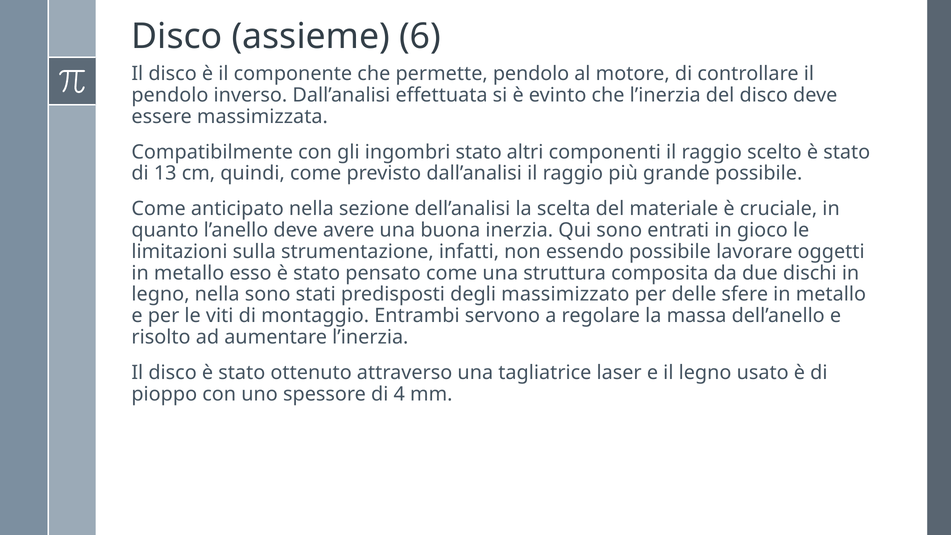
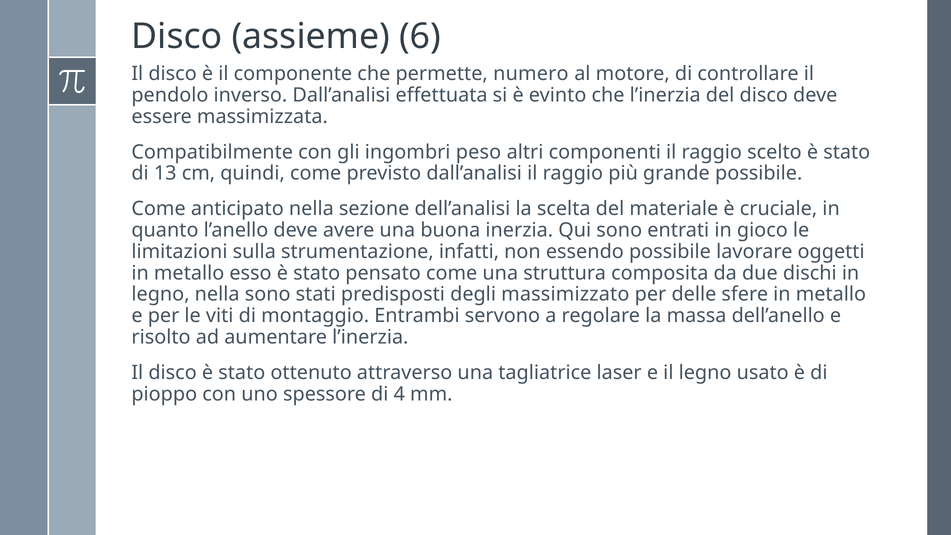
permette pendolo: pendolo -> numero (531, 74)
ingombri stato: stato -> peso (478, 152)
